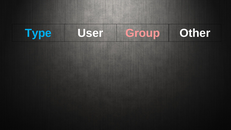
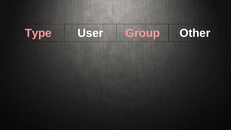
Type colour: light blue -> pink (38, 33)
